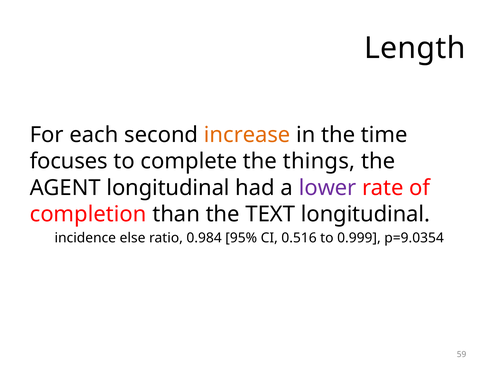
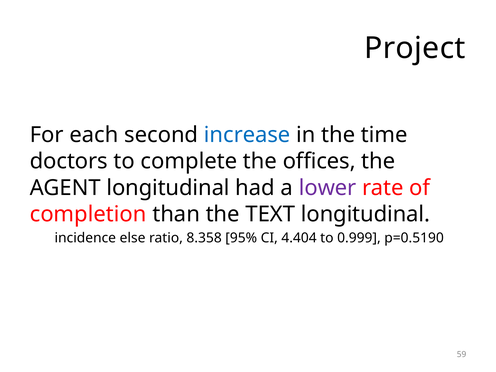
Length: Length -> Project (415, 48)
increase colour: orange -> blue (247, 135)
focuses: focuses -> doctors (69, 161)
things: things -> offices (319, 161)
0.984: 0.984 -> 8.358 (204, 238)
0.516: 0.516 -> 4.404 (299, 238)
p=9.0354: p=9.0354 -> p=0.5190 (414, 238)
